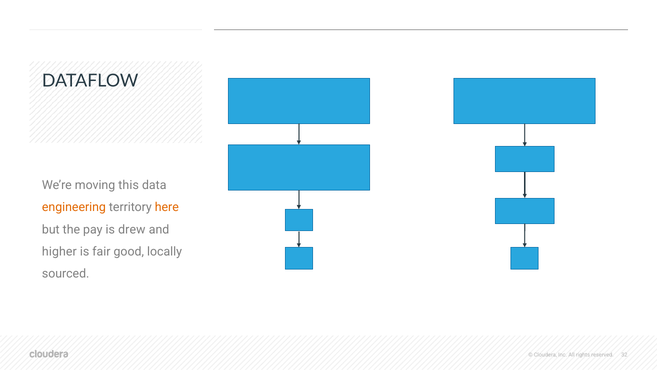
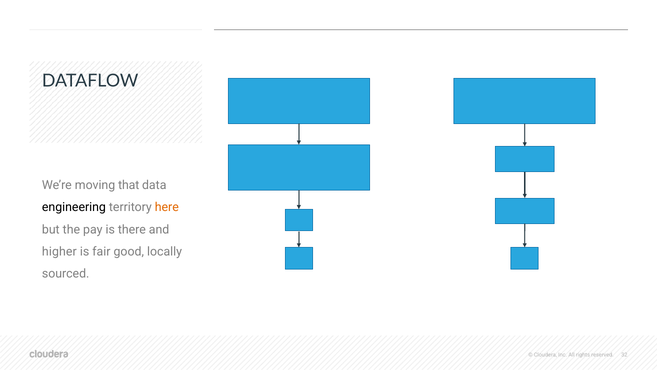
this: this -> that (129, 185)
engineering colour: orange -> black (74, 207)
drew: drew -> there (132, 229)
